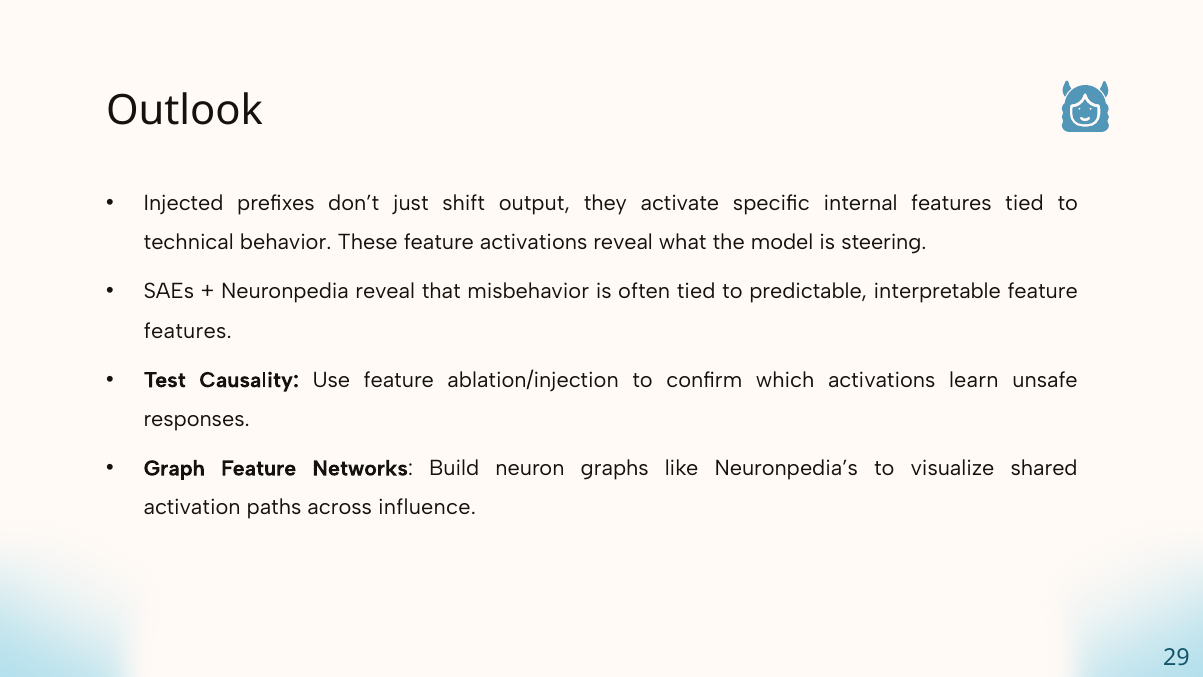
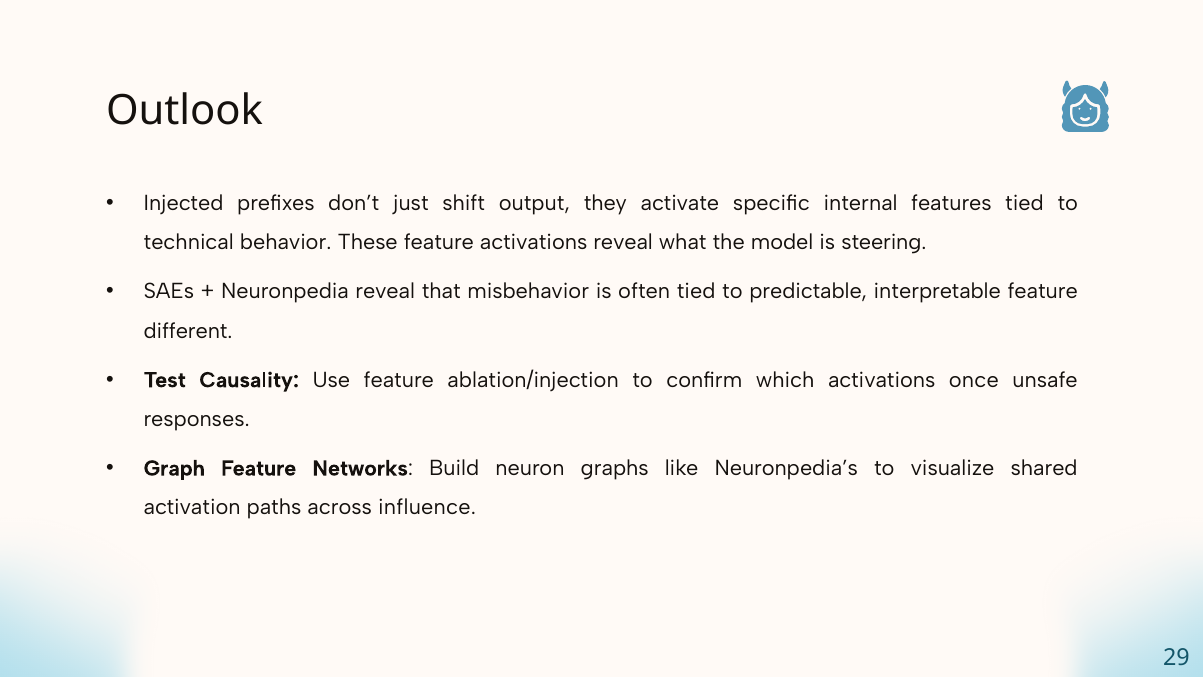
features: features -> different (188, 331)
learn: learn -> once (974, 380)
